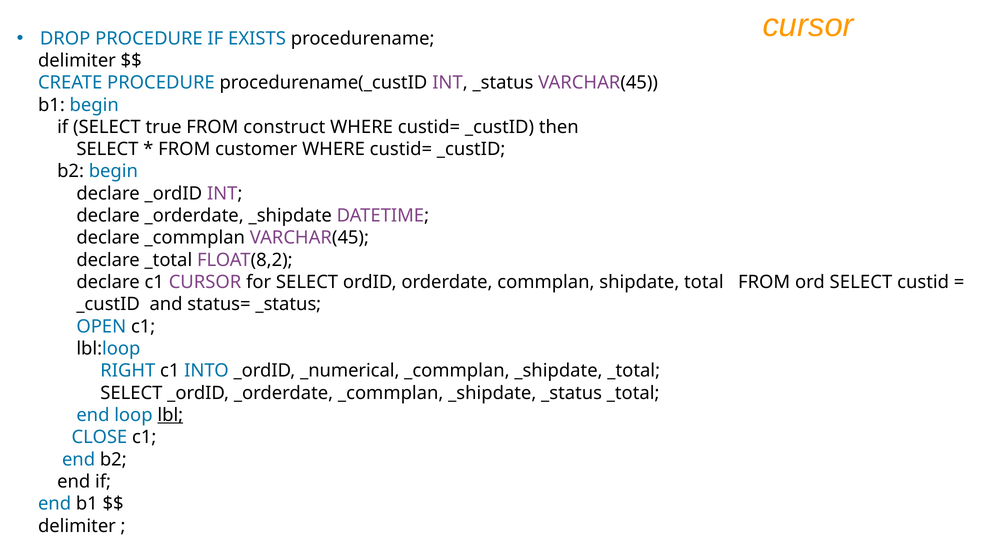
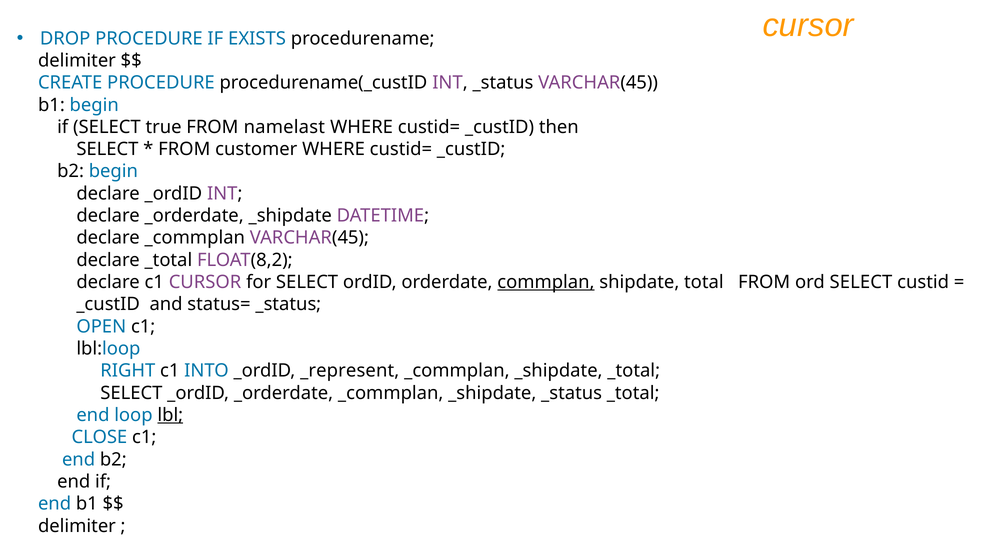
construct: construct -> namelast (284, 127)
commplan underline: none -> present (546, 282)
_numerical: _numerical -> _represent (350, 370)
